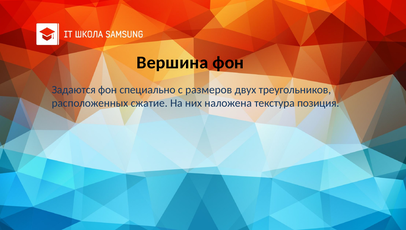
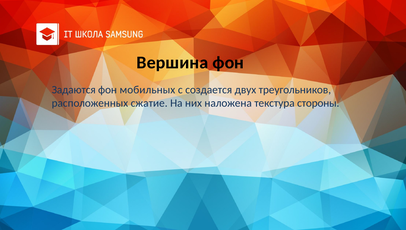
специально: специально -> мобильных (147, 90)
размеров: размеров -> создается (209, 90)
позиция: позиция -> стороны (318, 103)
